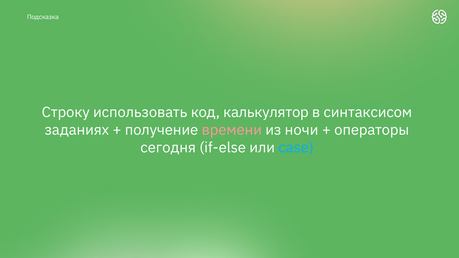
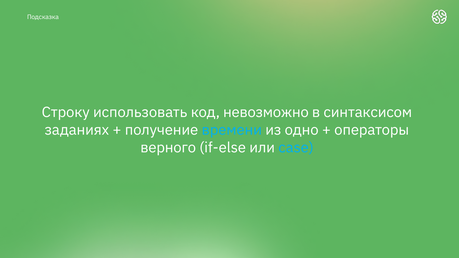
калькулятор: калькулятор -> невозможно (266, 113)
времени colour: pink -> light blue (232, 130)
ночи: ночи -> одно (302, 130)
сегодня: сегодня -> верного (168, 148)
